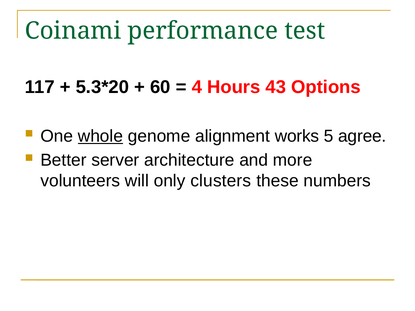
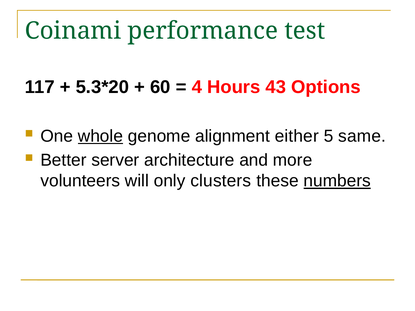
works: works -> either (297, 136)
agree: agree -> same (362, 136)
numbers underline: none -> present (337, 181)
